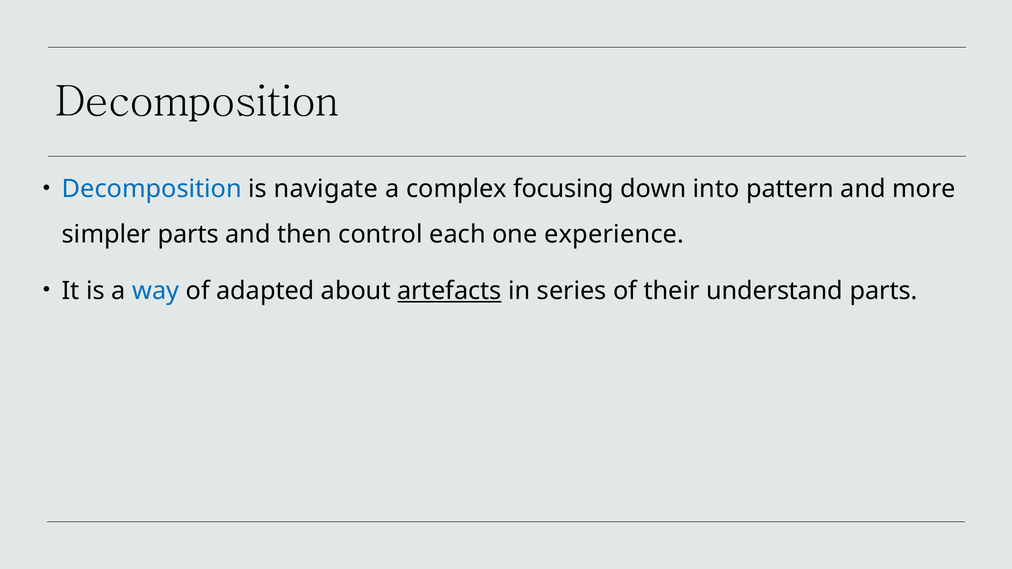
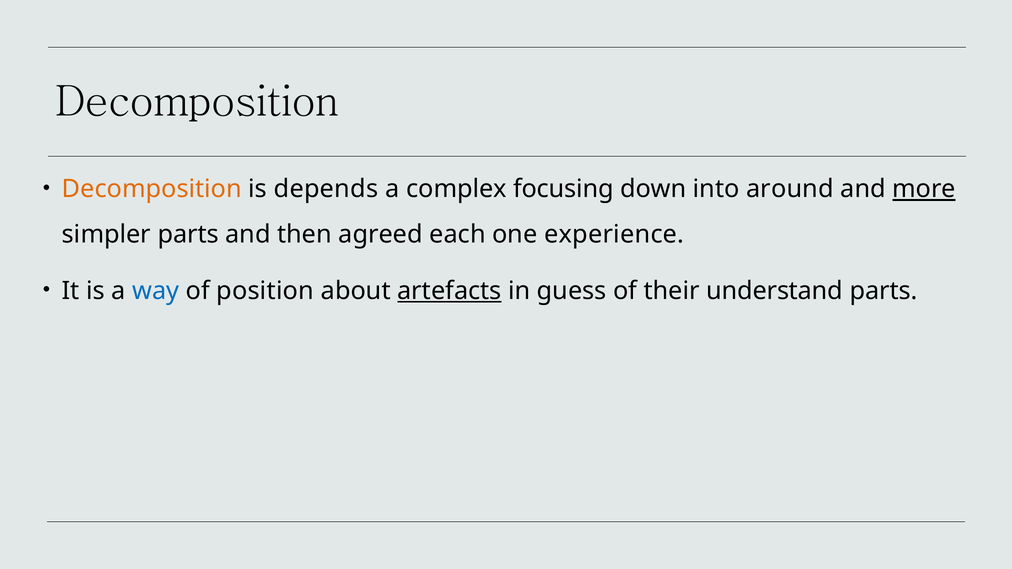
Decomposition colour: blue -> orange (152, 189)
navigate: navigate -> depends (326, 189)
pattern: pattern -> around (790, 189)
more underline: none -> present (924, 189)
control: control -> agreed (381, 235)
adapted: adapted -> position (265, 291)
series: series -> guess (572, 291)
